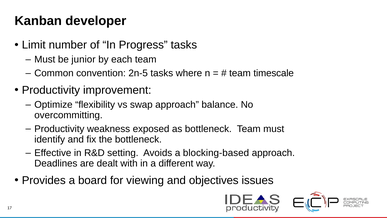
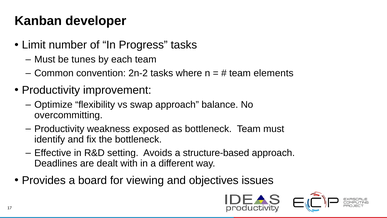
junior: junior -> tunes (84, 59)
2n-5: 2n-5 -> 2n-2 (138, 73)
timescale: timescale -> elements (274, 73)
blocking-based: blocking-based -> structure-based (216, 153)
